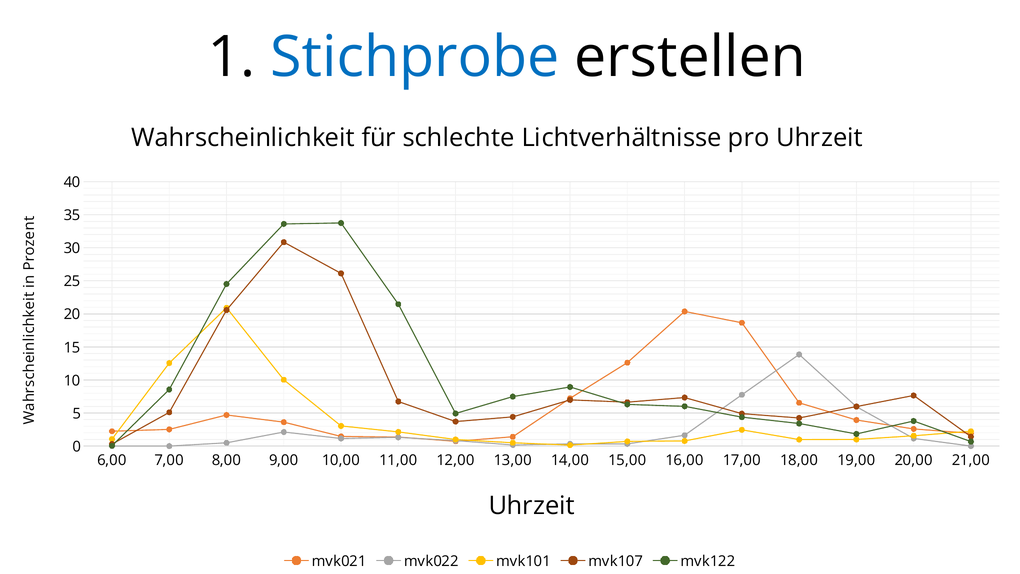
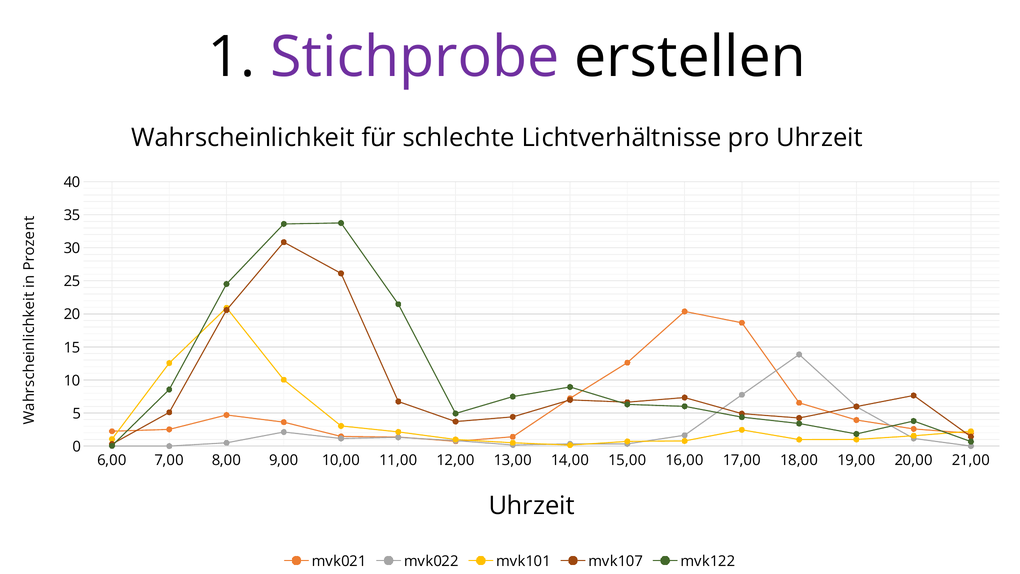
Stichprobe colour: blue -> purple (415, 57)
